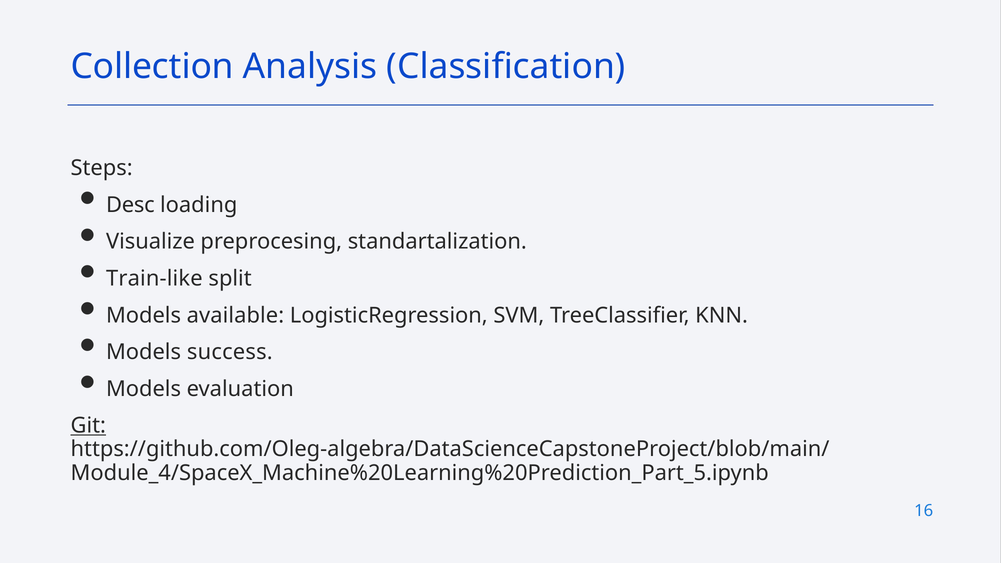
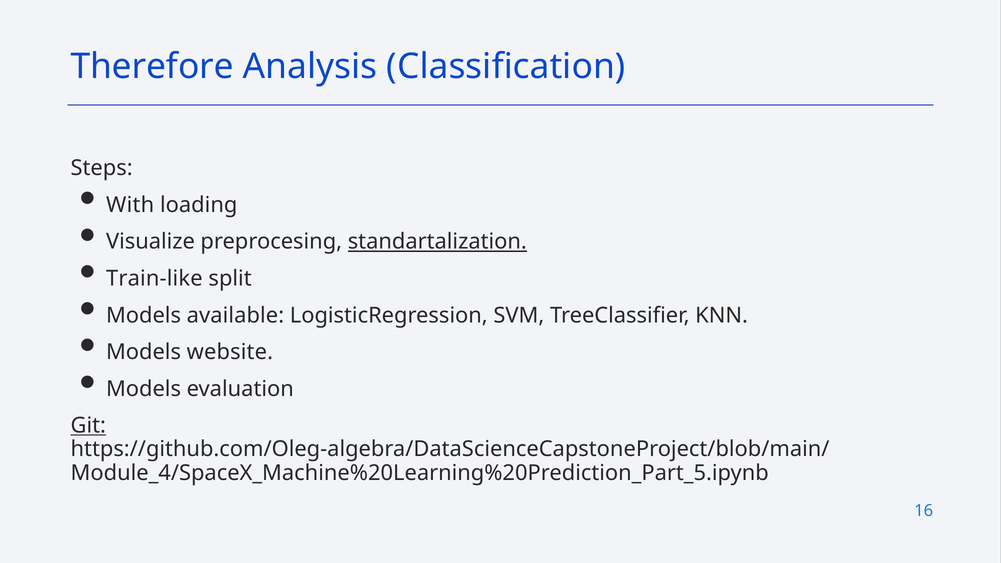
Collection: Collection -> Therefore (152, 67)
Desc: Desc -> With (130, 205)
standartalization underline: none -> present (437, 242)
success: success -> website (230, 352)
